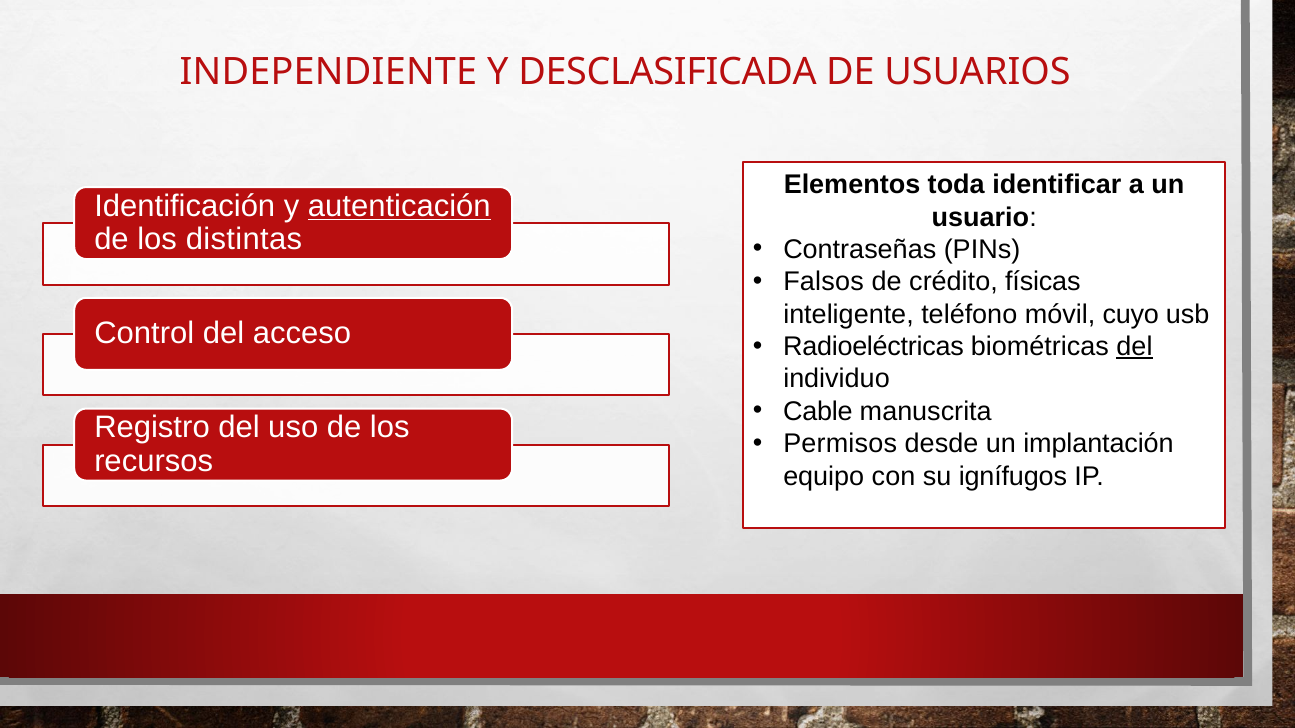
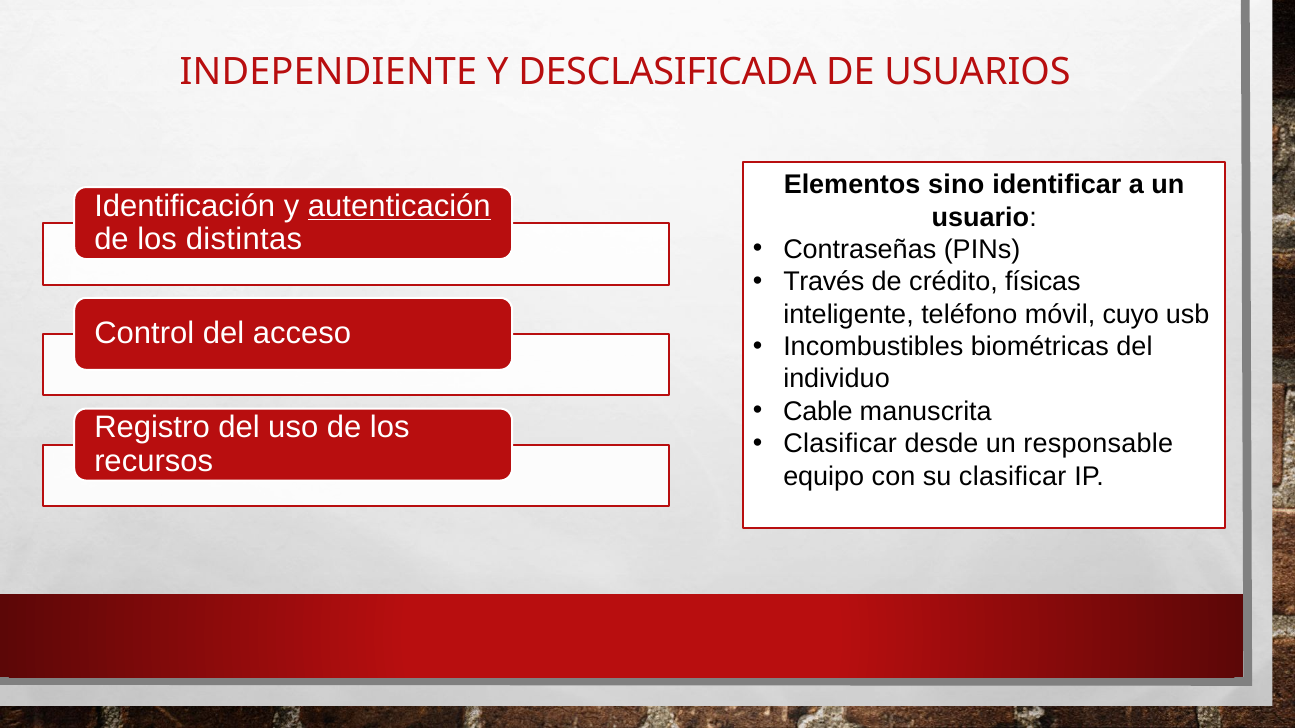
toda: toda -> sino (956, 185)
Falsos: Falsos -> Través (824, 282)
Radioeléctricas: Radioeléctricas -> Incombustibles (873, 347)
del underline: present -> none (1134, 347)
Permisos: Permisos -> Clasificar (840, 444)
implantación: implantación -> responsable (1098, 444)
su ignífugos: ignífugos -> clasificar (1013, 476)
